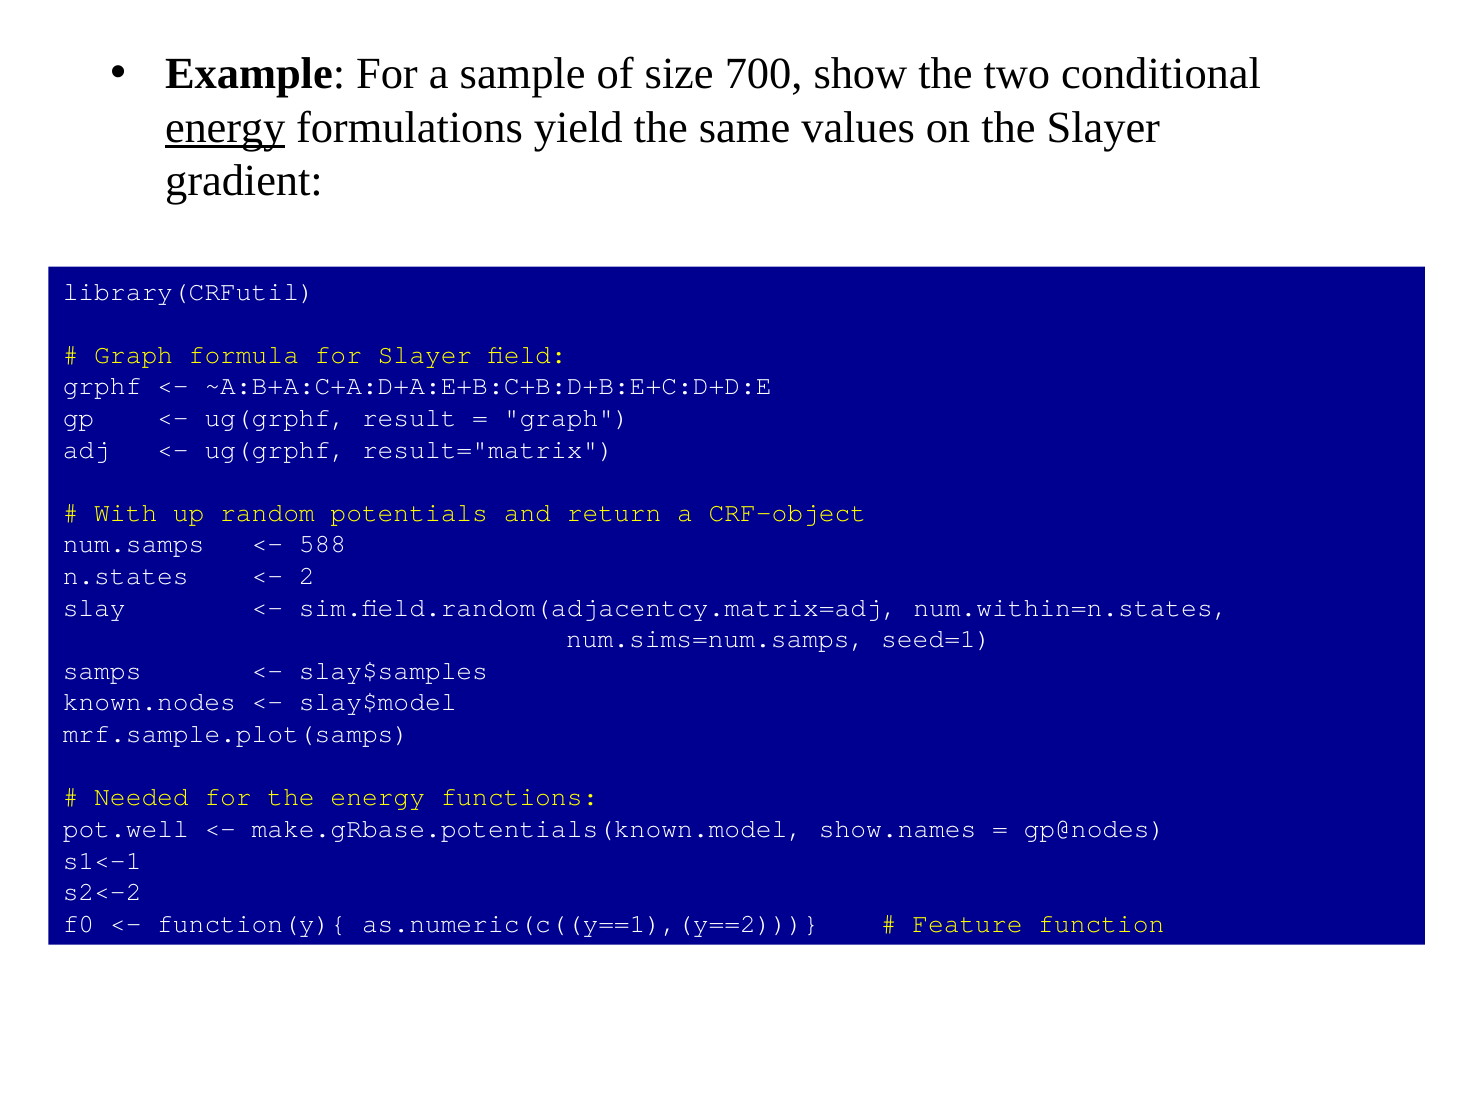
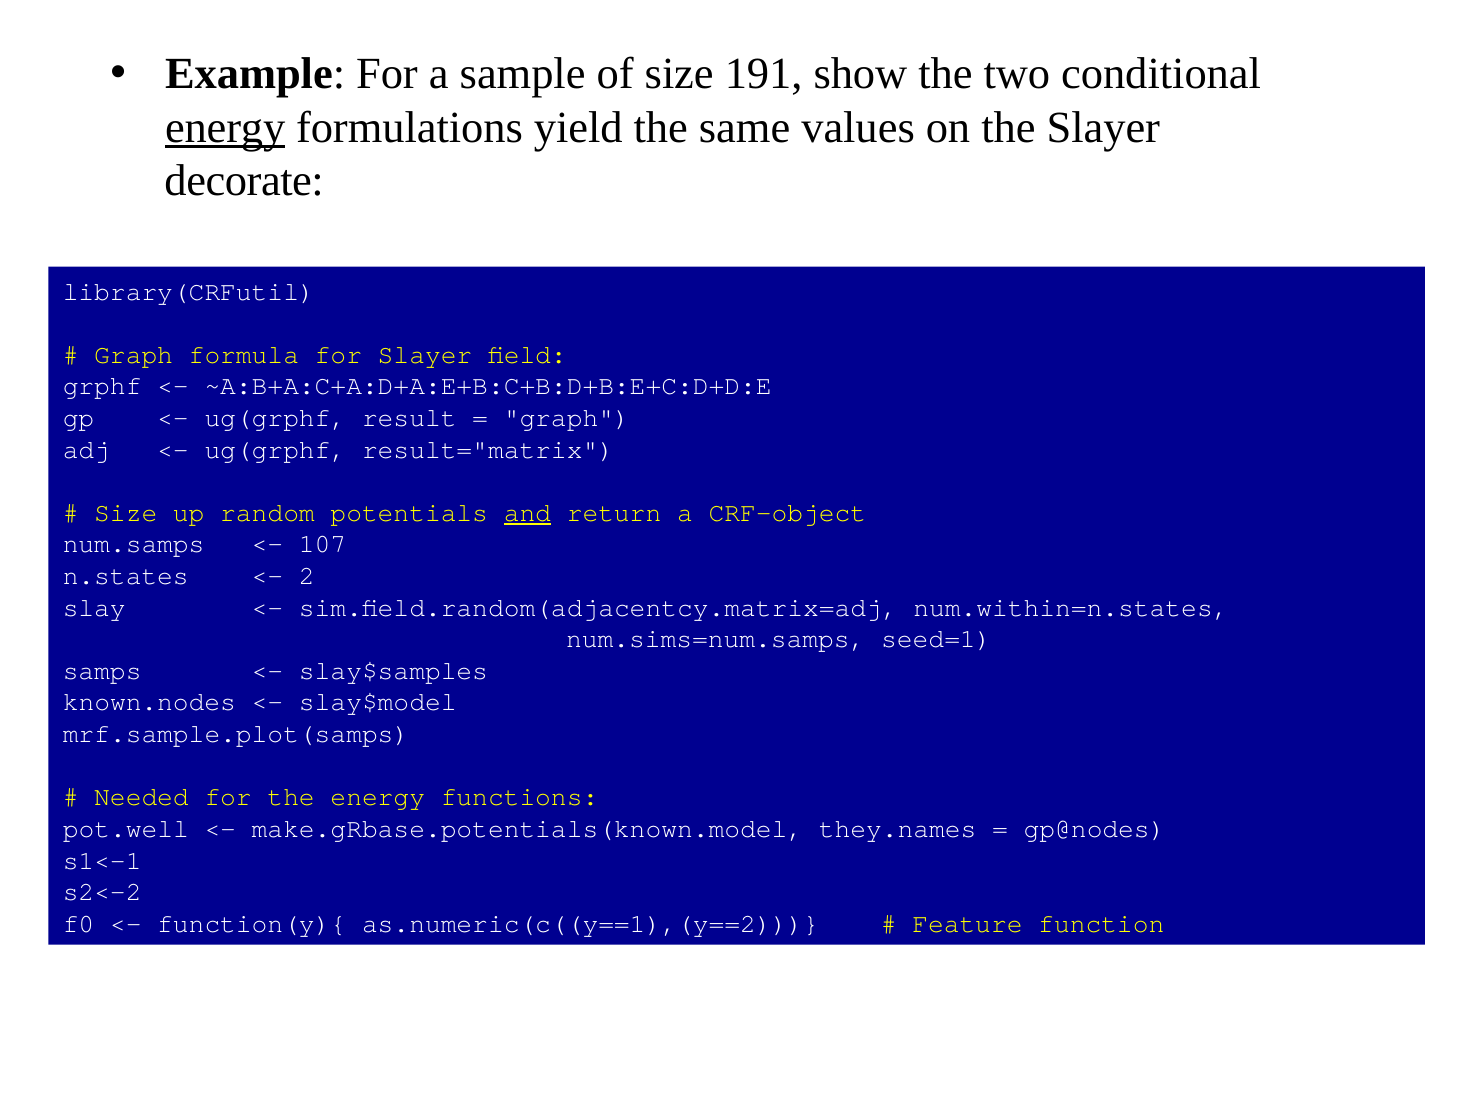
700: 700 -> 191 (764, 74)
gradient: gradient -> decorate (244, 181)
With: With -> Size (126, 513)
and underline: none -> present (527, 513)
588: 588 -> 107 (323, 544)
show.names: show.names -> they.names (898, 829)
